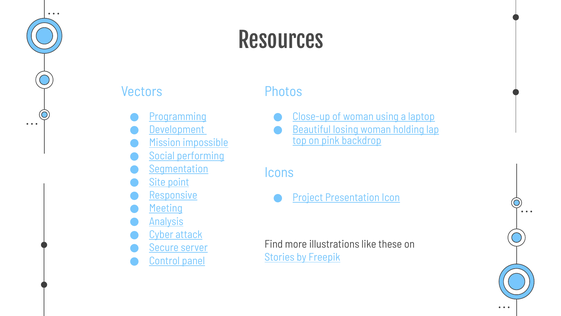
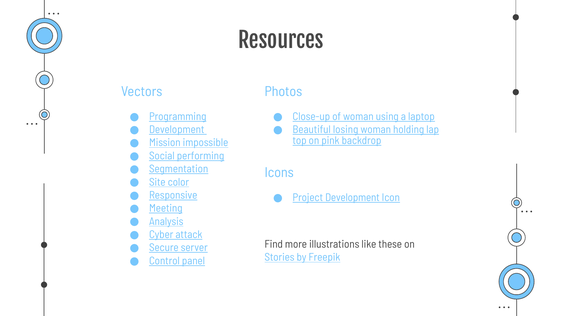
point: point -> color (178, 182)
Project Presentation: Presentation -> Development (352, 197)
